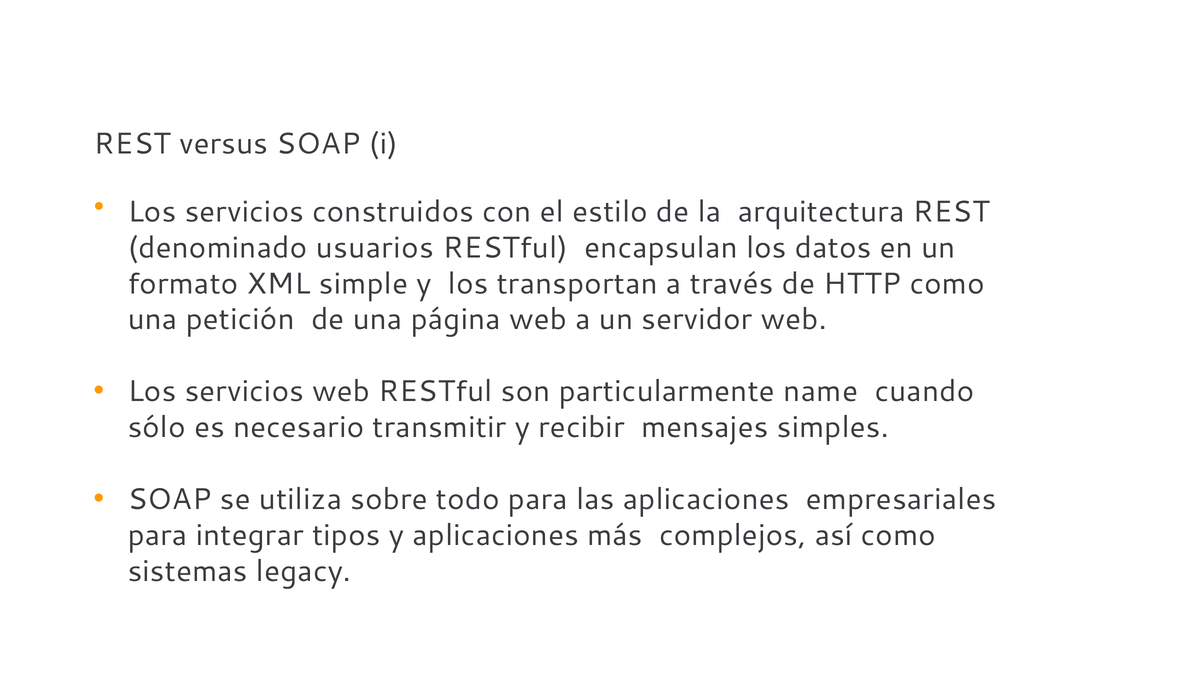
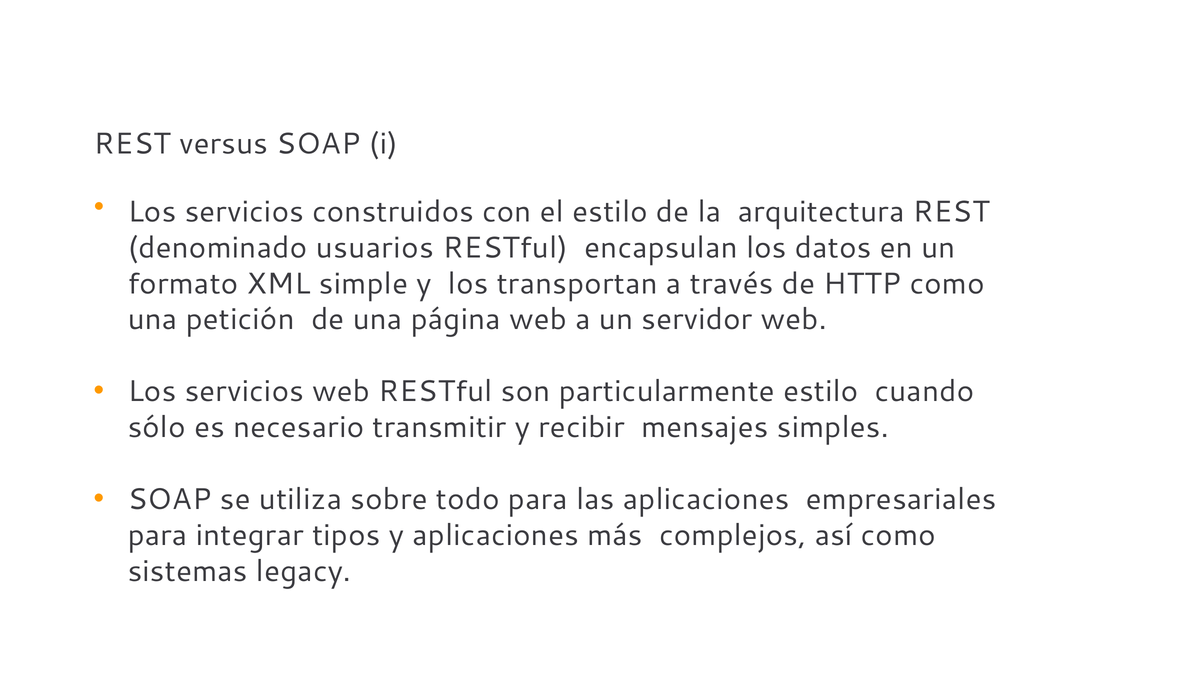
particularmente name: name -> estilo (821, 391)
